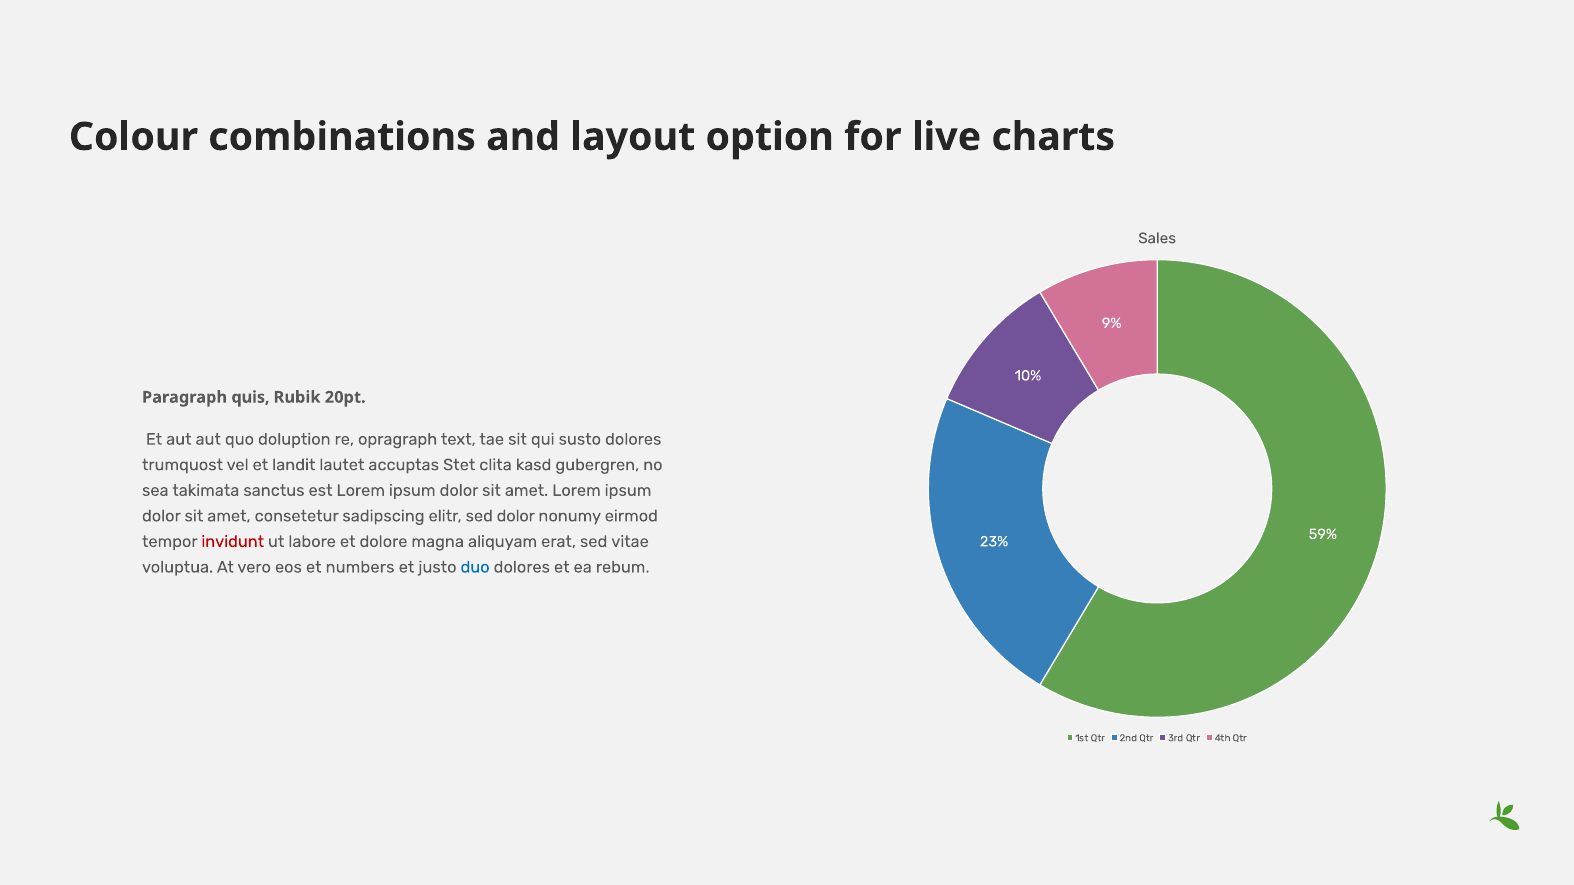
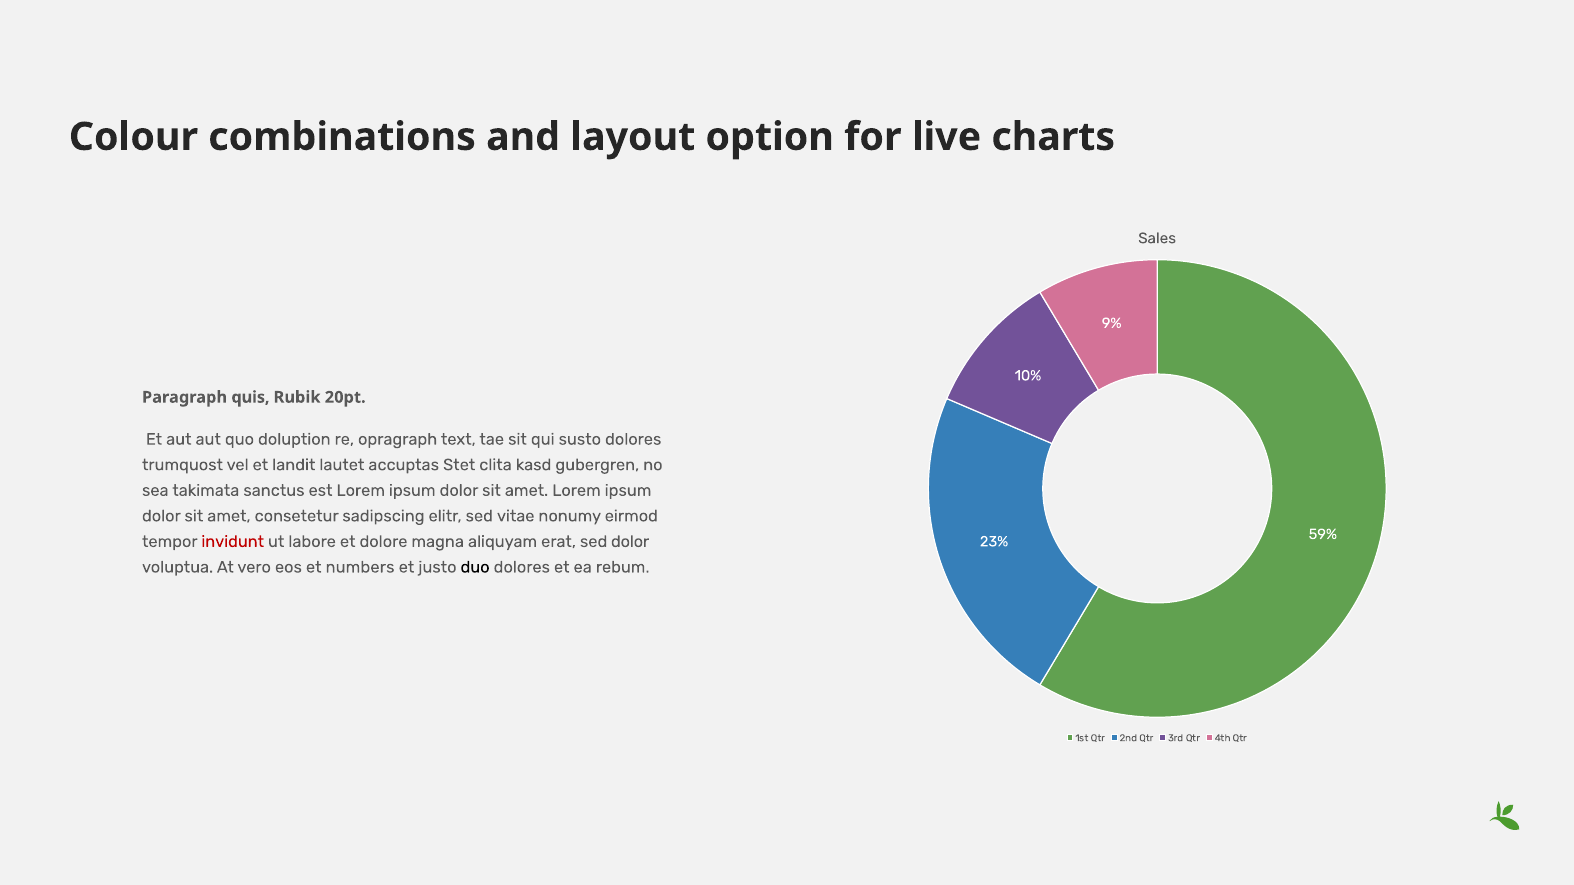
sed dolor: dolor -> vitae (516, 516)
sed vitae: vitae -> dolor (630, 542)
duo colour: blue -> black (475, 567)
